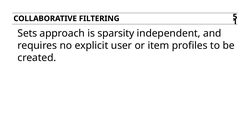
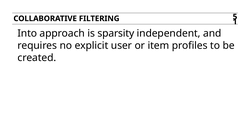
Sets: Sets -> Into (27, 33)
